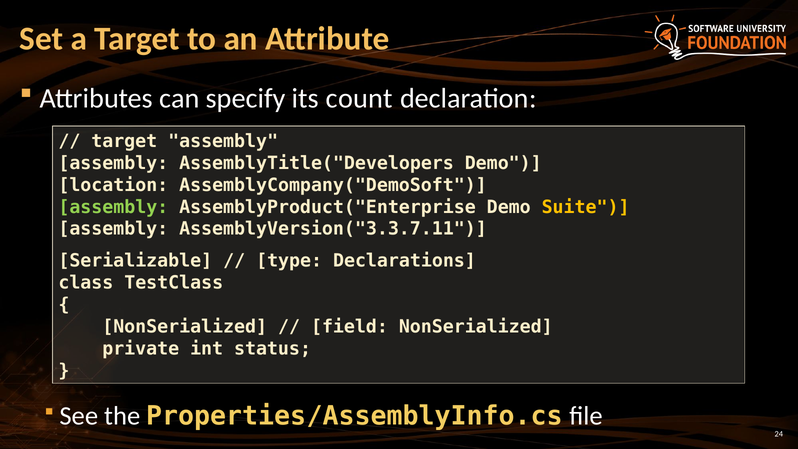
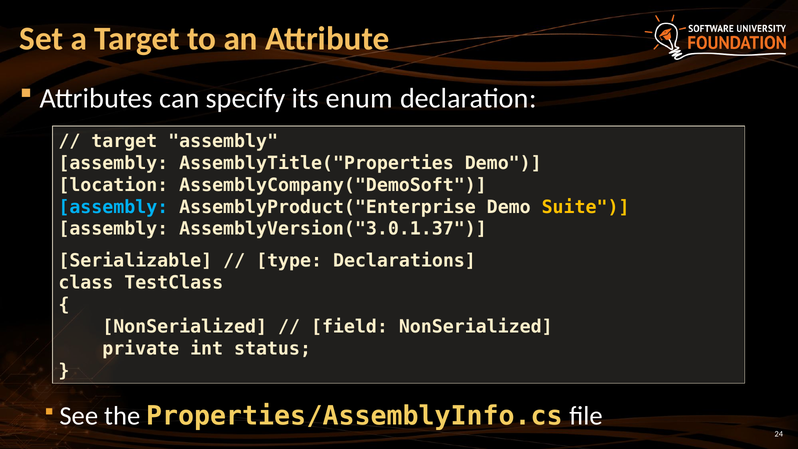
count: count -> enum (359, 98)
AssemblyTitle("Developers: AssemblyTitle("Developers -> AssemblyTitle("Properties (317, 163)
assembly colour: light green -> light blue (113, 207)
AssemblyVersion("3.3.7.11: AssemblyVersion("3.3.7.11 -> AssemblyVersion("3.0.1.37 (333, 229)
